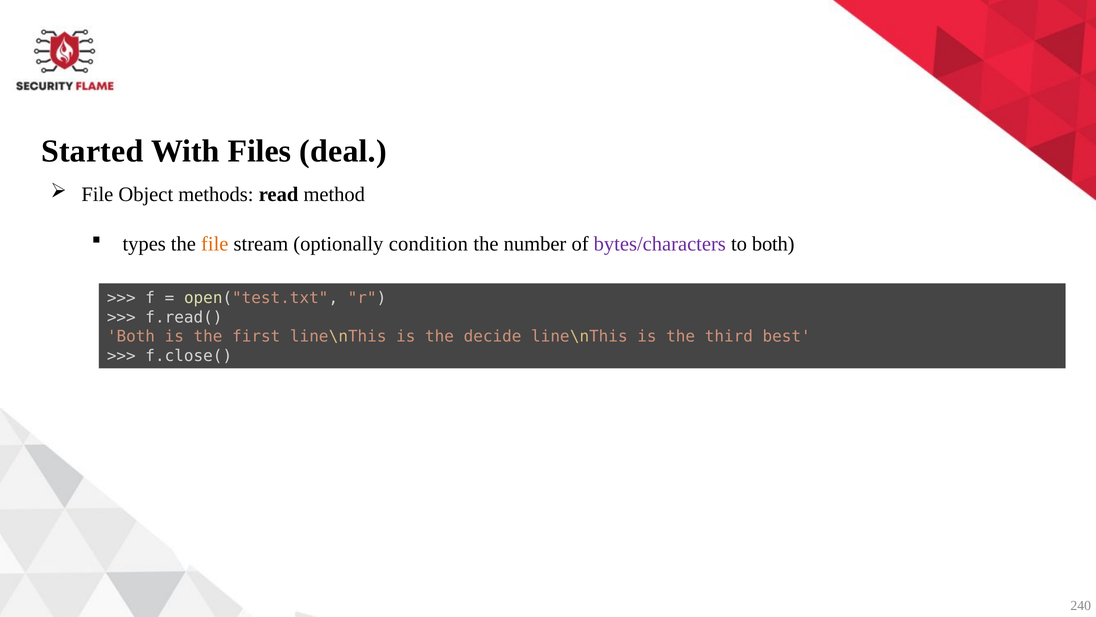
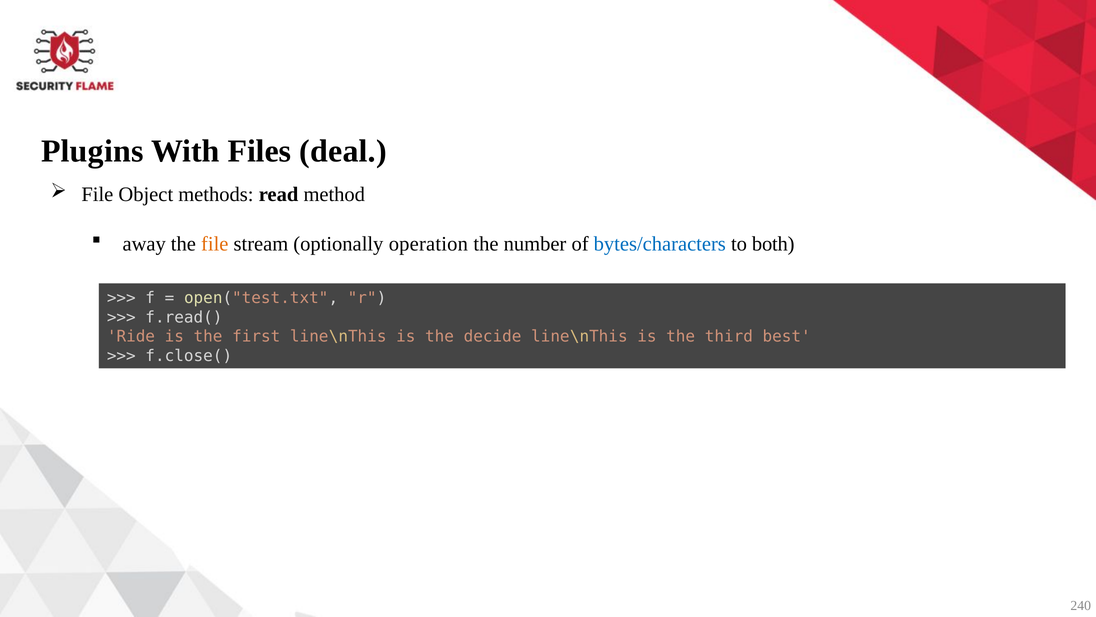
Started: Started -> Plugins (92, 151)
types: types -> away (144, 244)
condition: condition -> operation (428, 244)
bytes/characters colour: purple -> blue (660, 244)
Both: Both -> Ride (131, 336)
